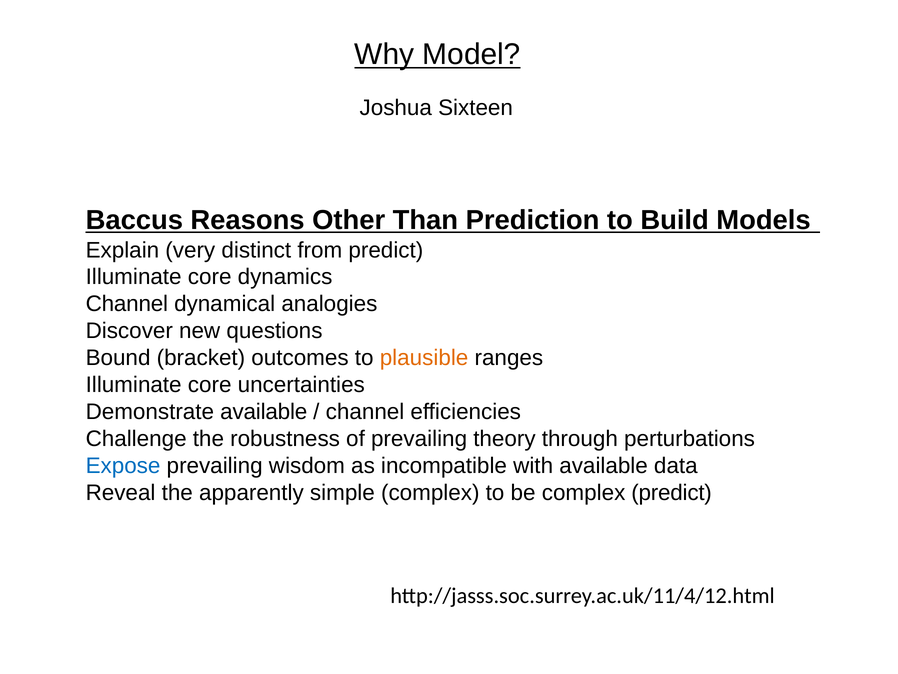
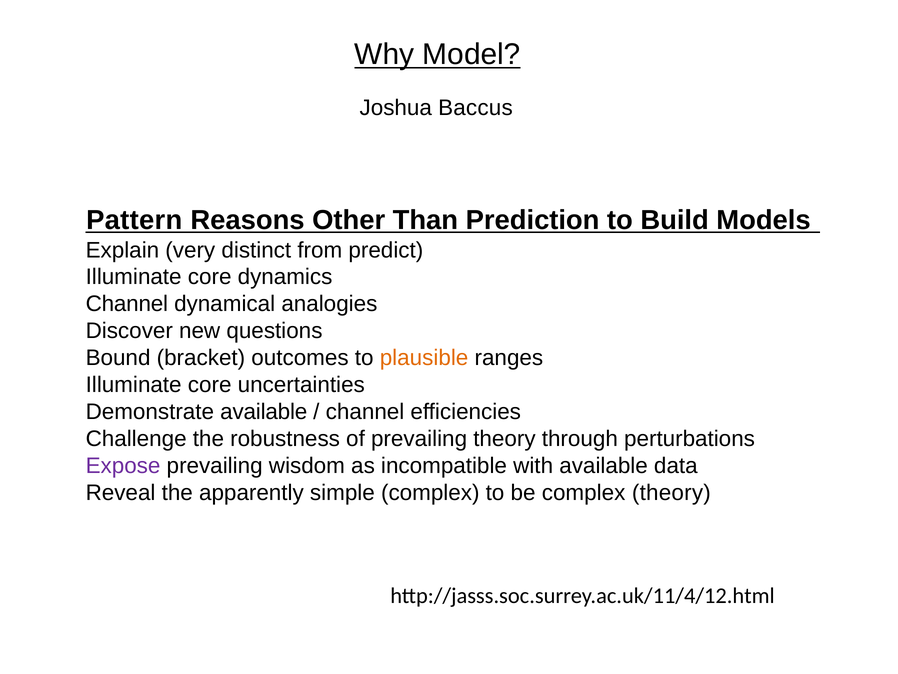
Sixteen: Sixteen -> Baccus (475, 108)
Baccus: Baccus -> Pattern (134, 220)
Expose colour: blue -> purple (123, 465)
complex predict: predict -> theory (671, 492)
